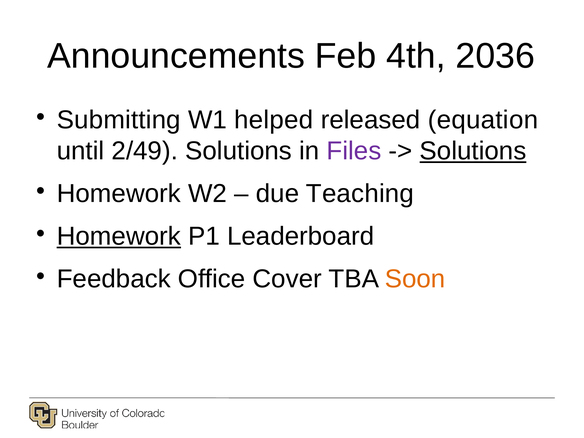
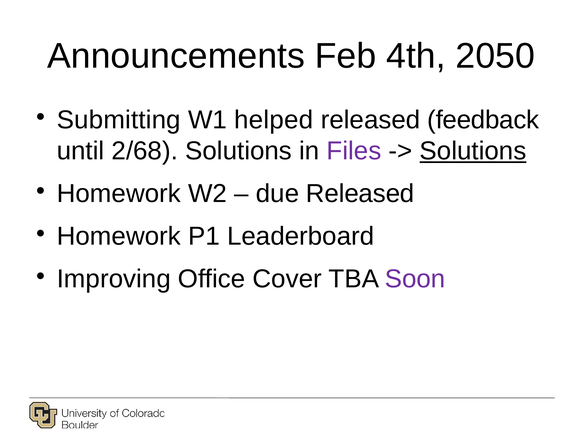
2036: 2036 -> 2050 (495, 56)
equation: equation -> feedback (483, 120)
2/49: 2/49 -> 2/68 (145, 151)
due Teaching: Teaching -> Released (360, 194)
Homework underline: present -> none (119, 236)
Feedback: Feedback -> Improving (114, 279)
Soon colour: orange -> purple (415, 279)
